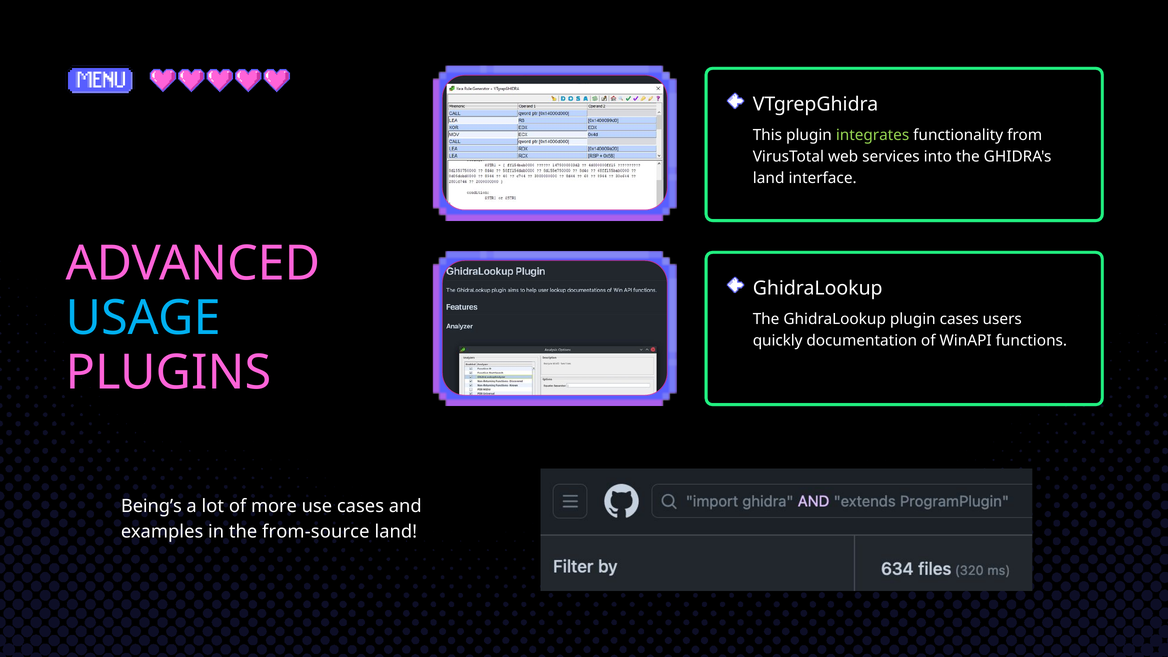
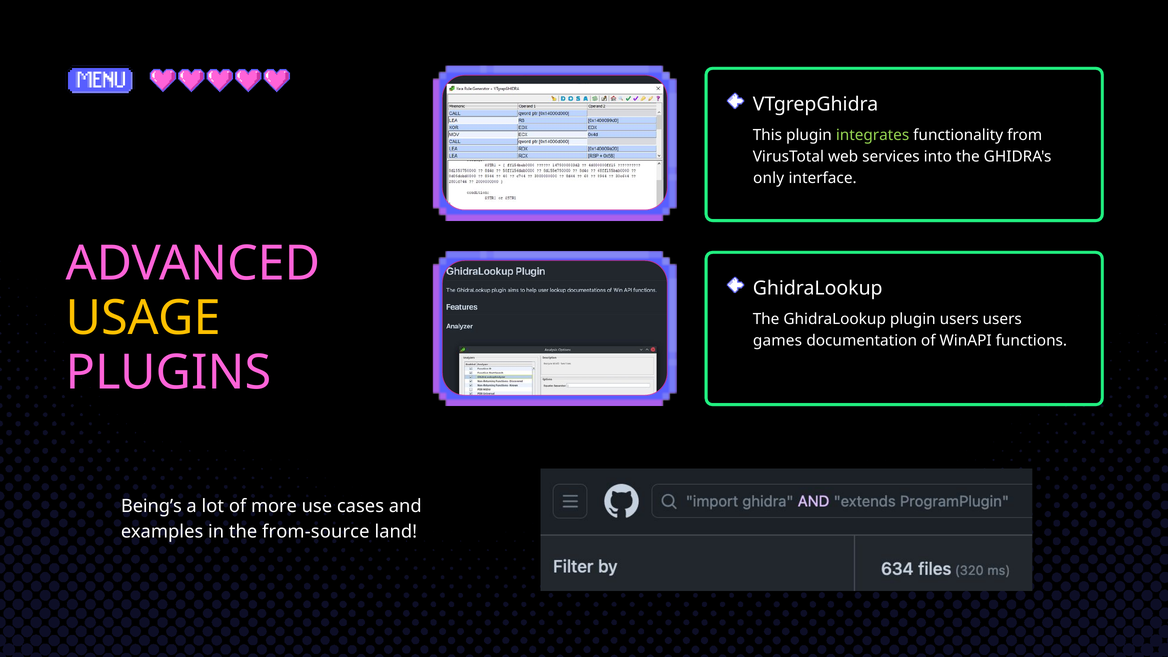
land: land -> only (769, 178)
USAGE colour: light blue -> yellow (143, 318)
plugin cases: cases -> users (959, 319)
quickly: quickly -> games (777, 341)
